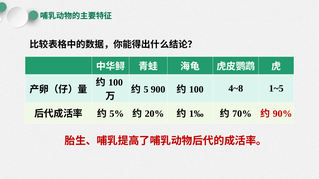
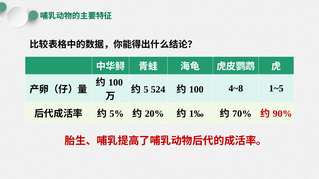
900: 900 -> 524 (158, 90)
